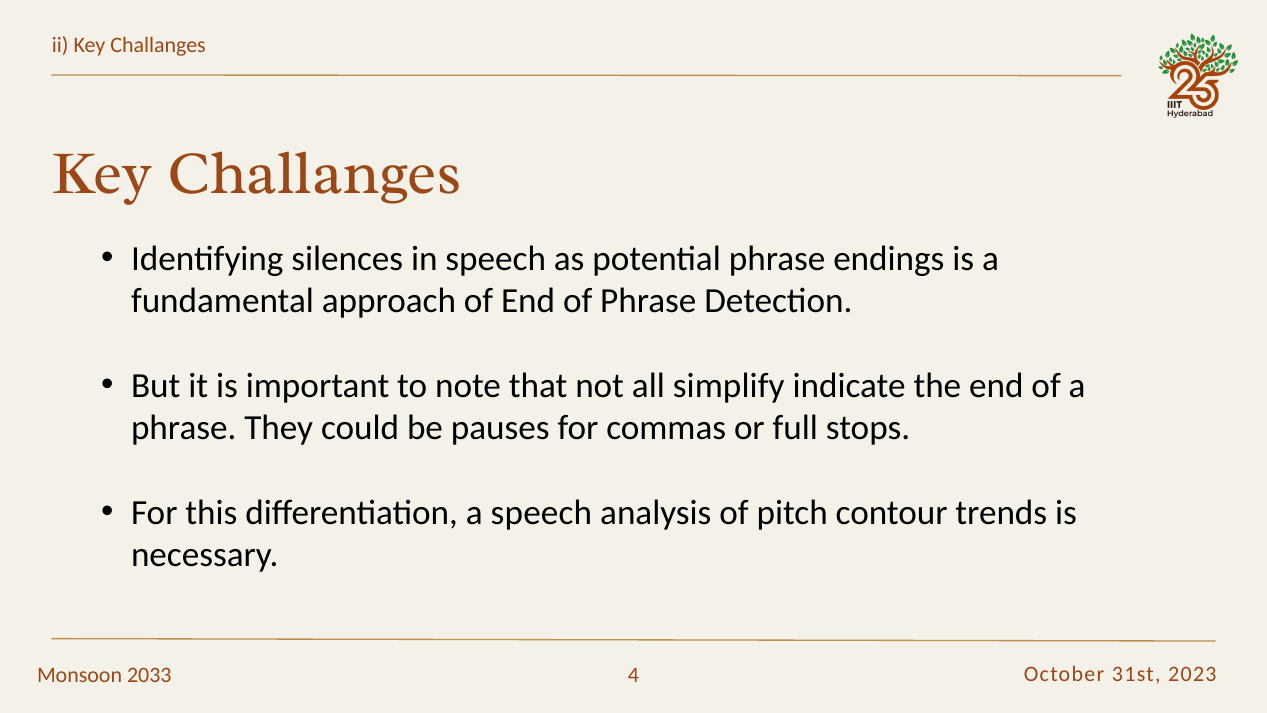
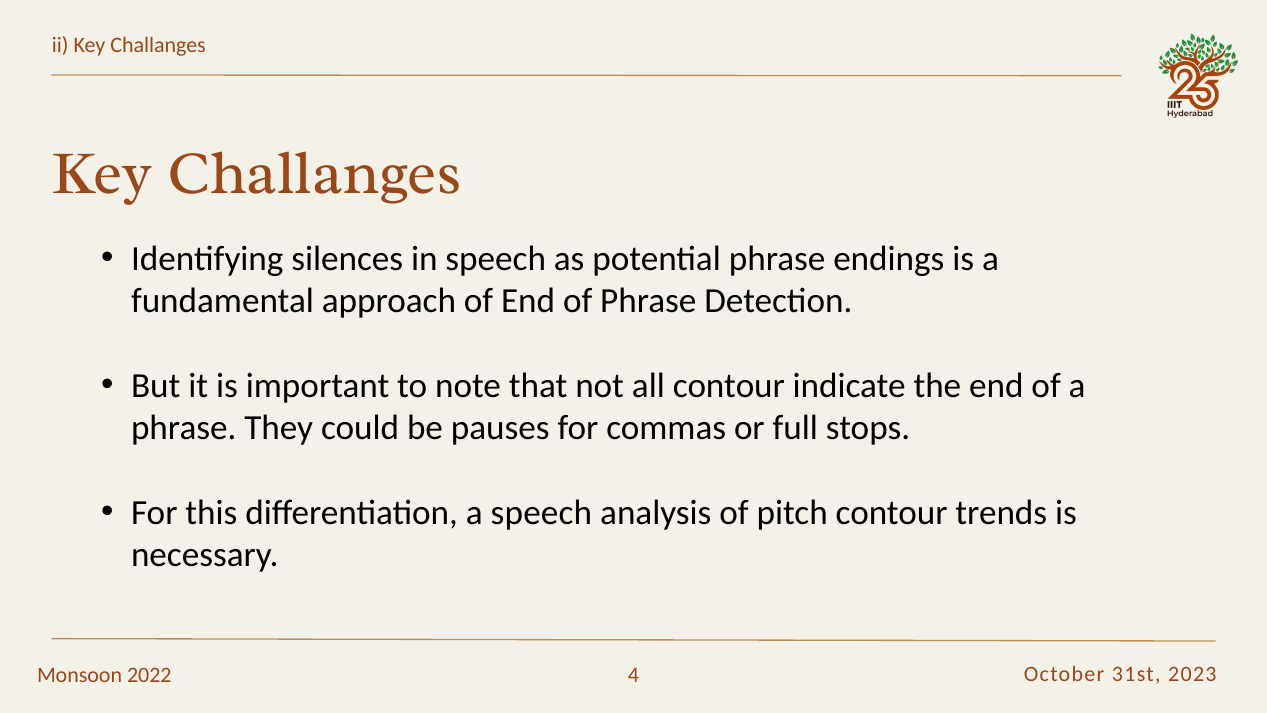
all simplify: simplify -> contour (729, 386)
2033: 2033 -> 2022 (149, 675)
